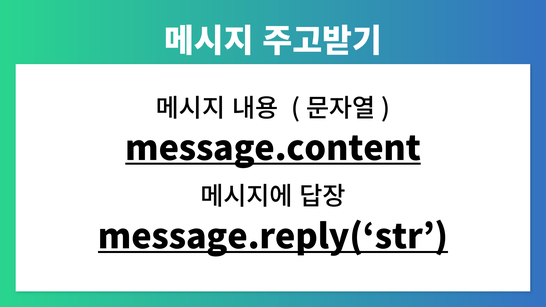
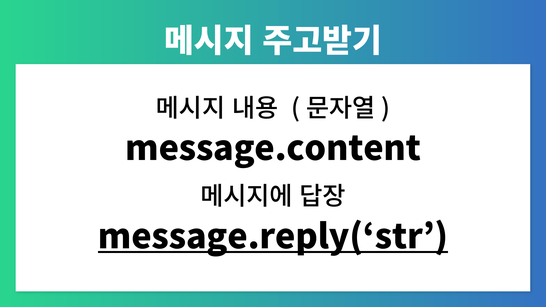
message.content underline: present -> none (273, 149)
